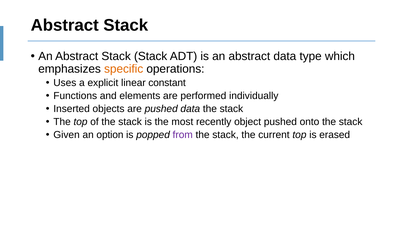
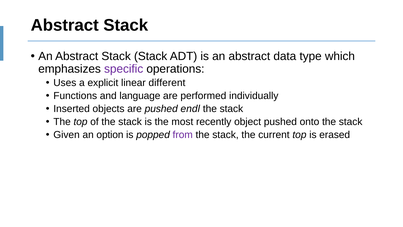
specific colour: orange -> purple (124, 69)
constant: constant -> different (167, 83)
elements: elements -> language (140, 96)
pushed data: data -> endl (190, 109)
